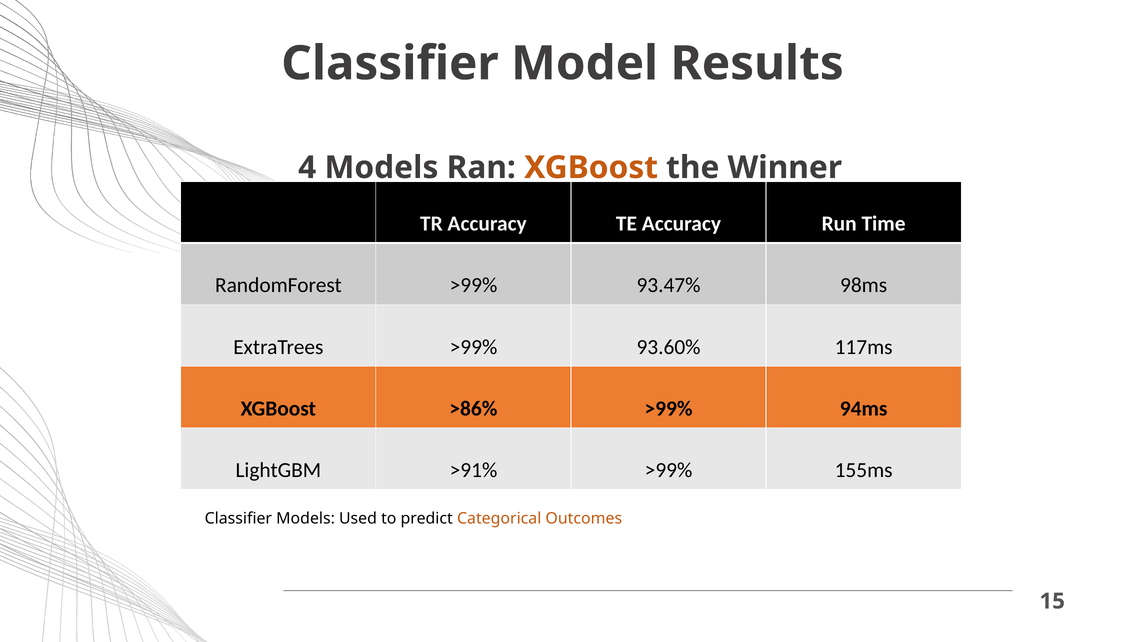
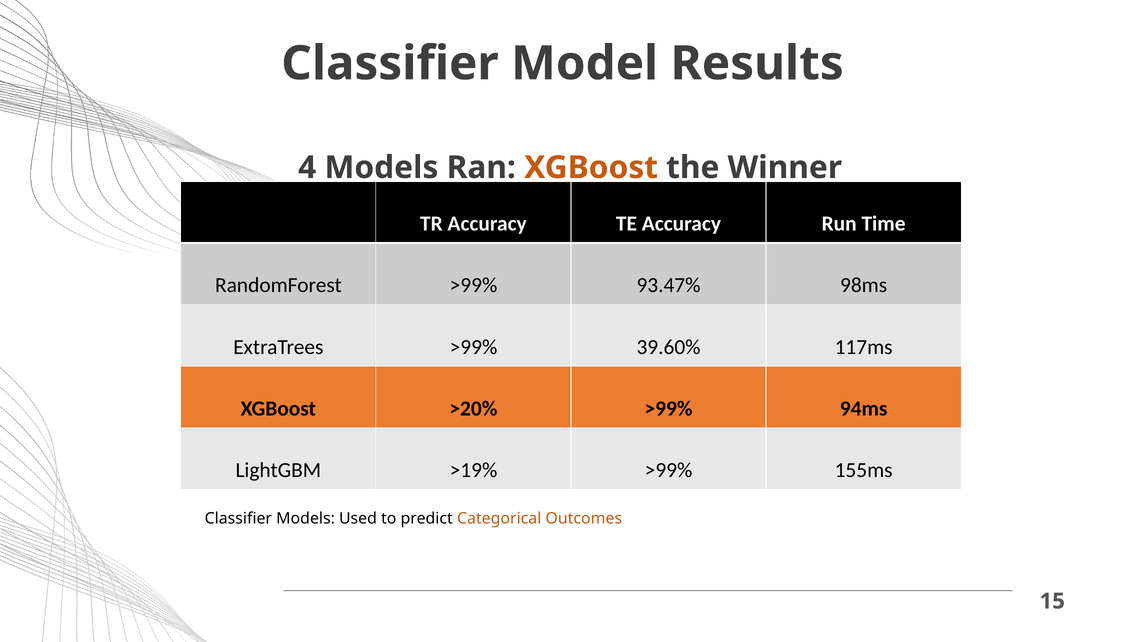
93.60%: 93.60% -> 39.60% (669, 347)
>86%: >86% -> >20% (473, 409)
>91%: >91% -> >19% (473, 470)
